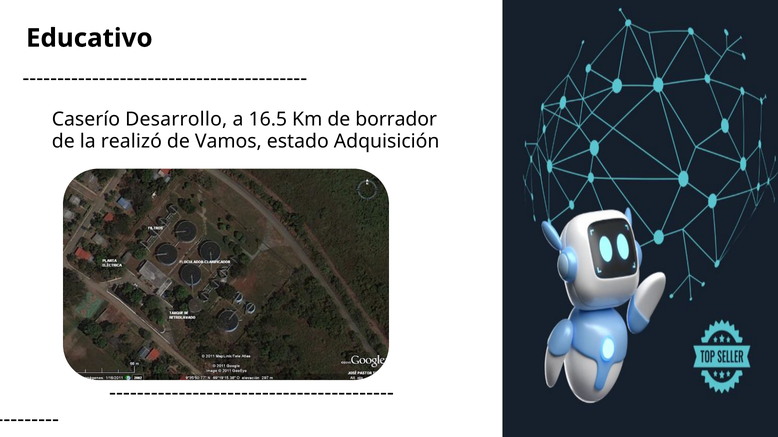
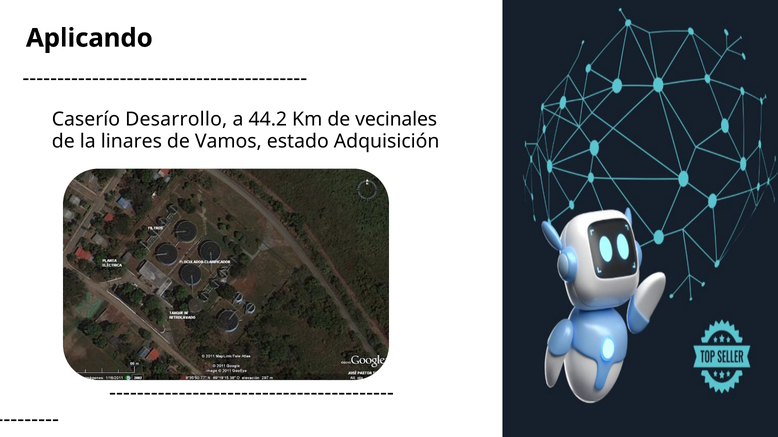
Educativo: Educativo -> Aplicando (89, 38)
16.5: 16.5 -> 44.2 (268, 120)
borrador: borrador -> vecinales (396, 120)
realizó: realizó -> linares (131, 142)
